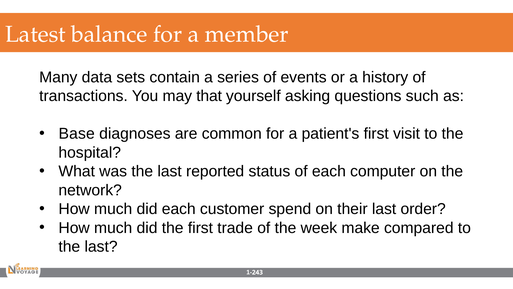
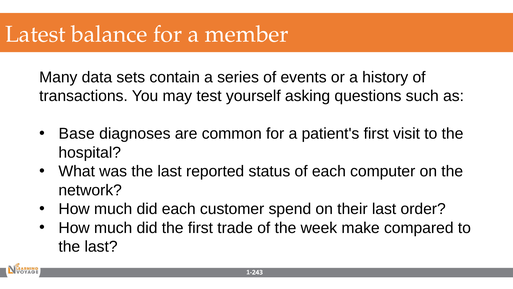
that: that -> test (209, 96)
